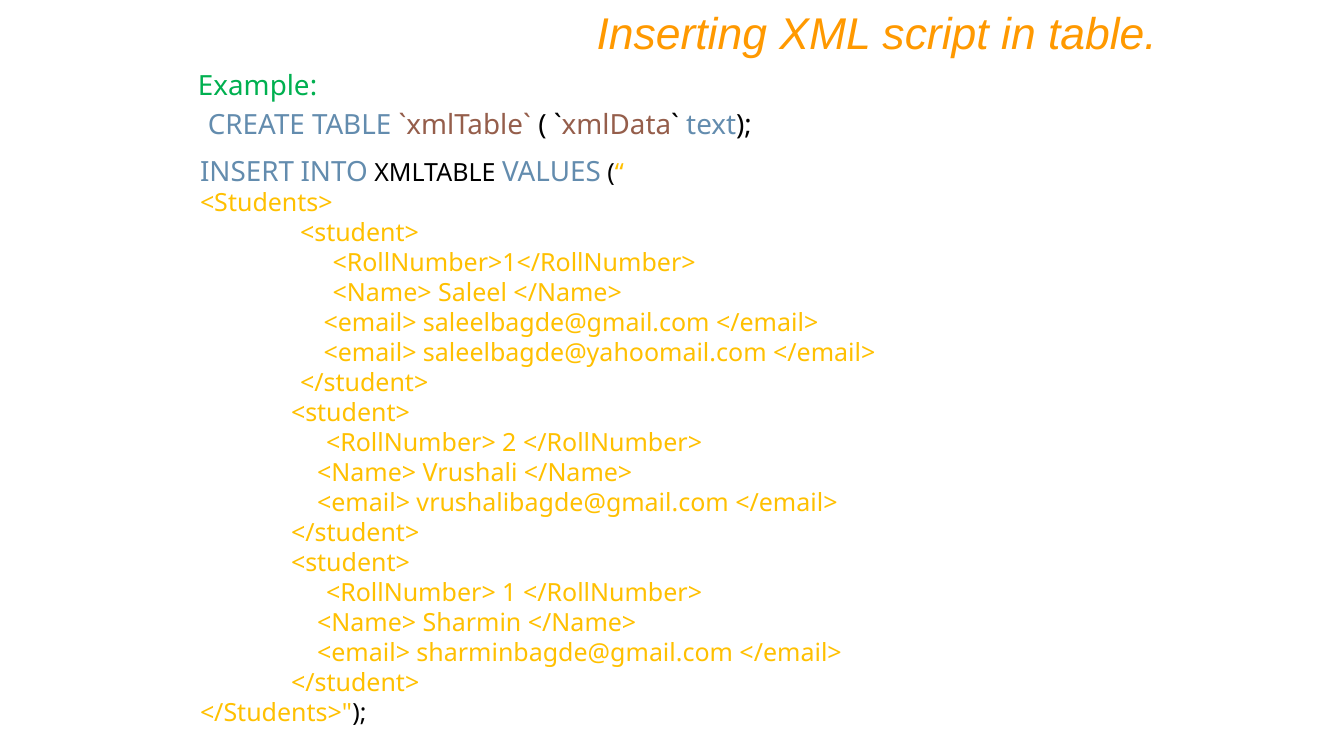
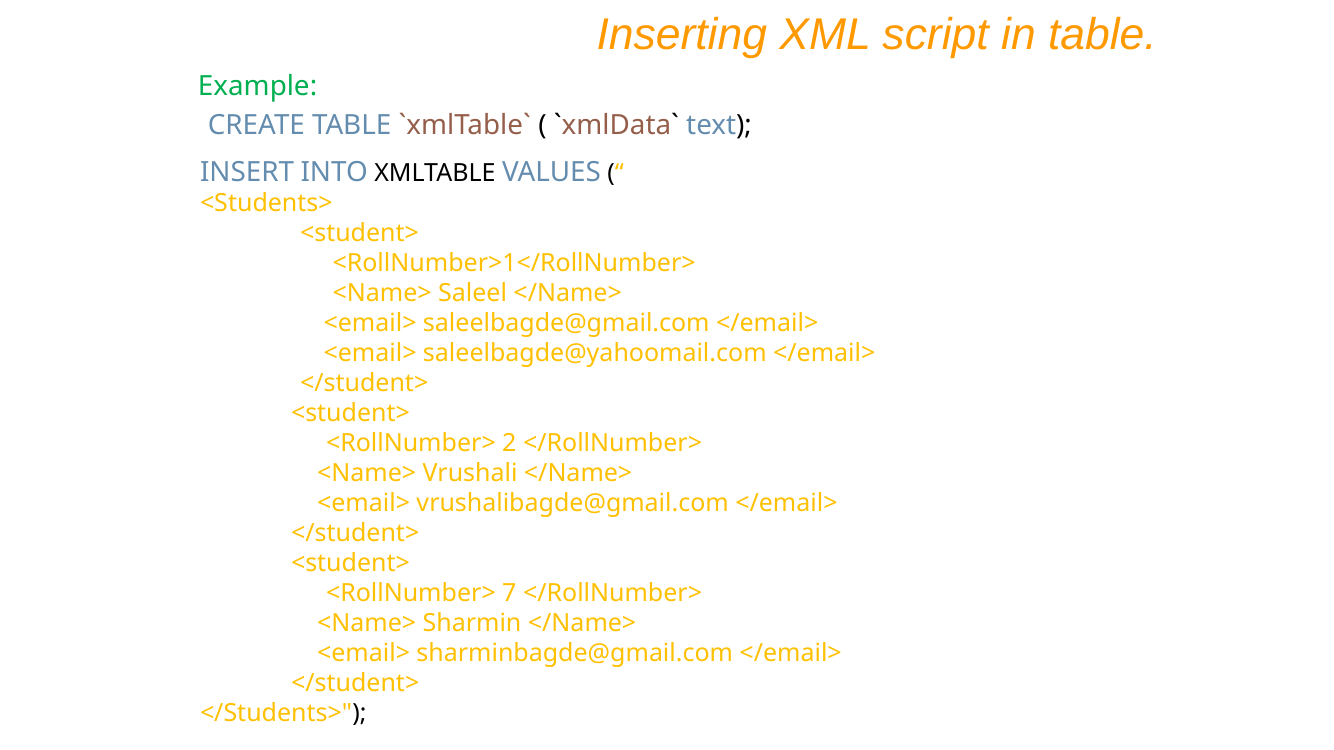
1: 1 -> 7 (509, 594)
